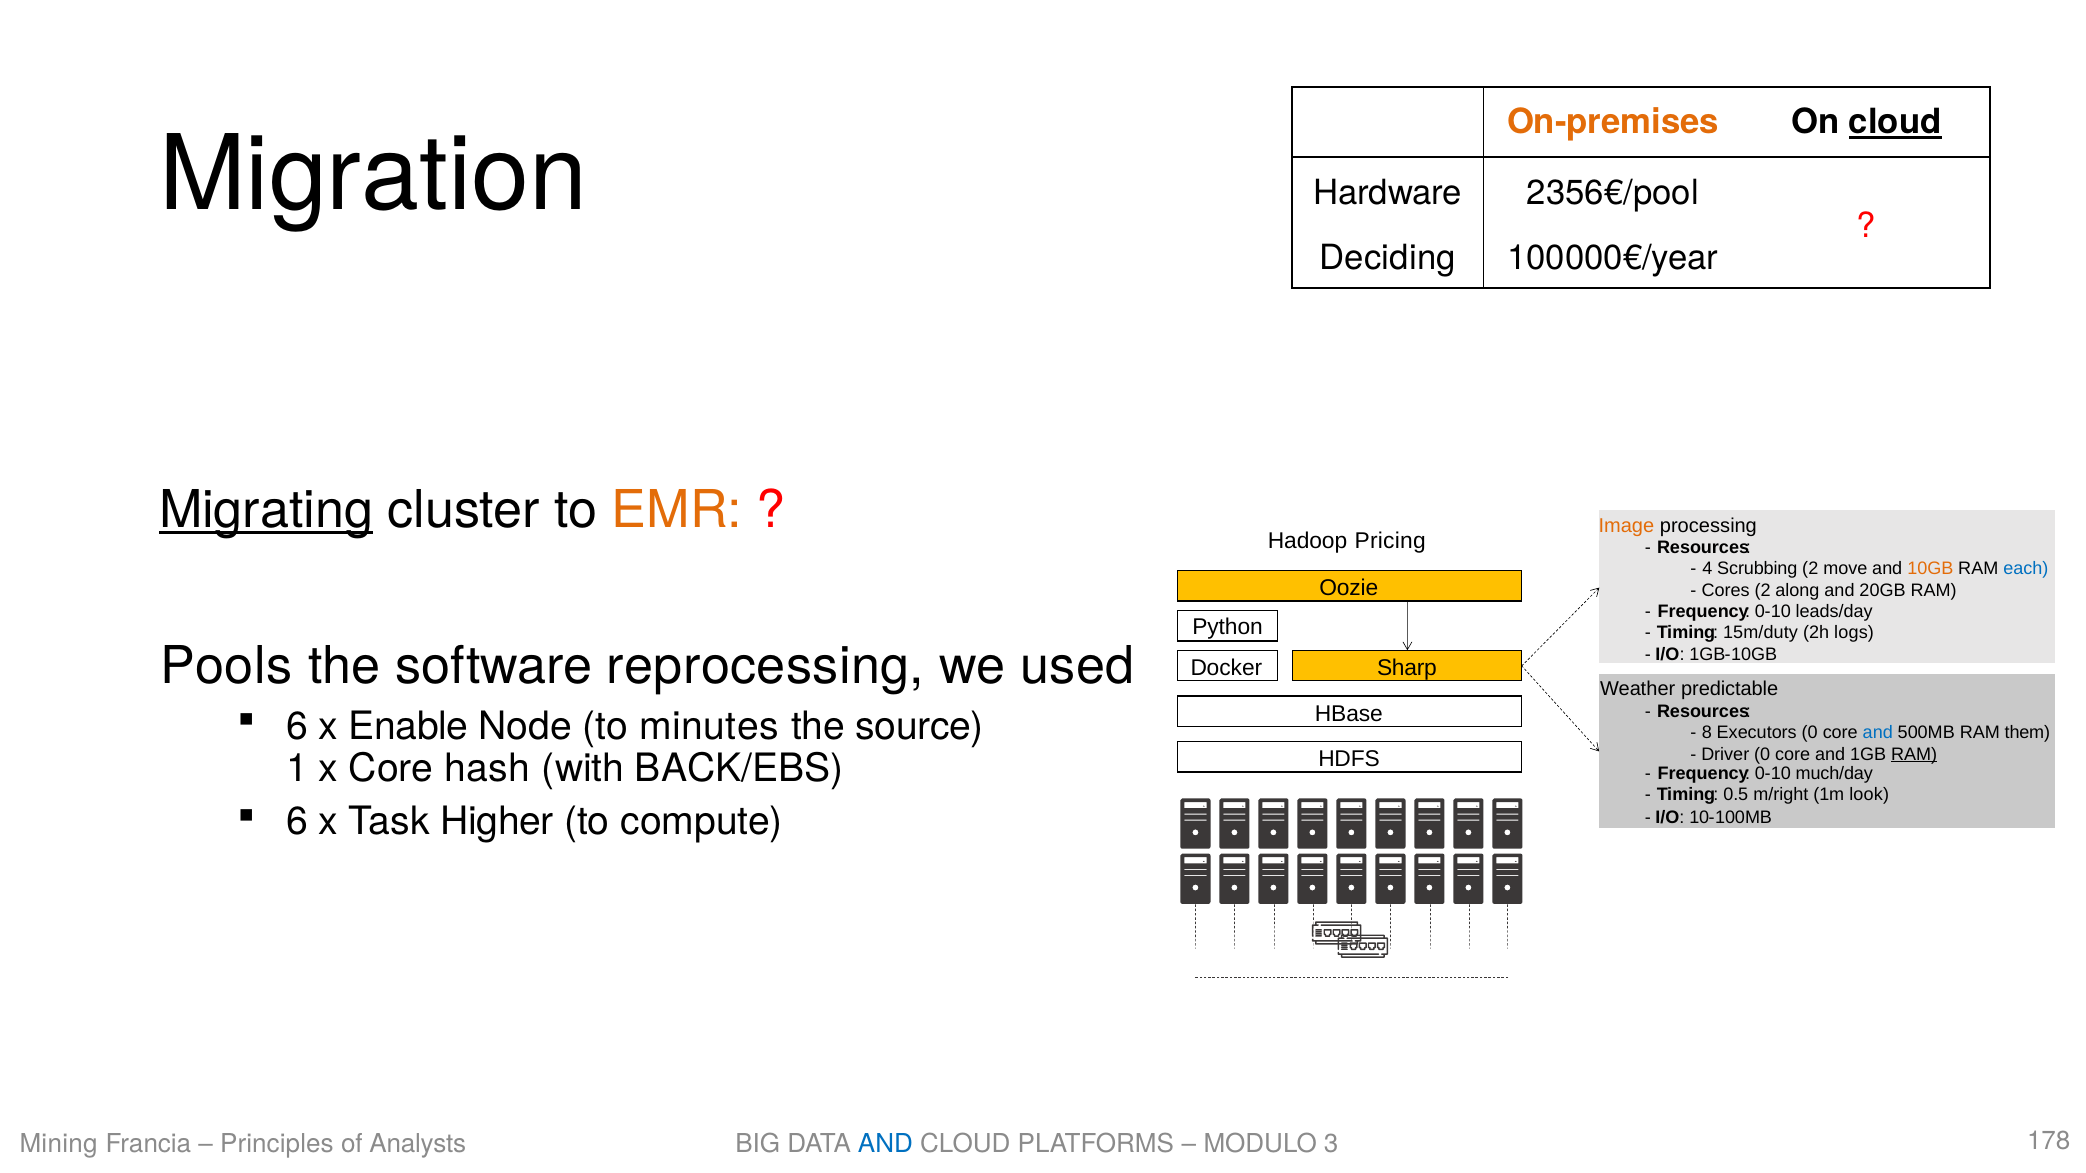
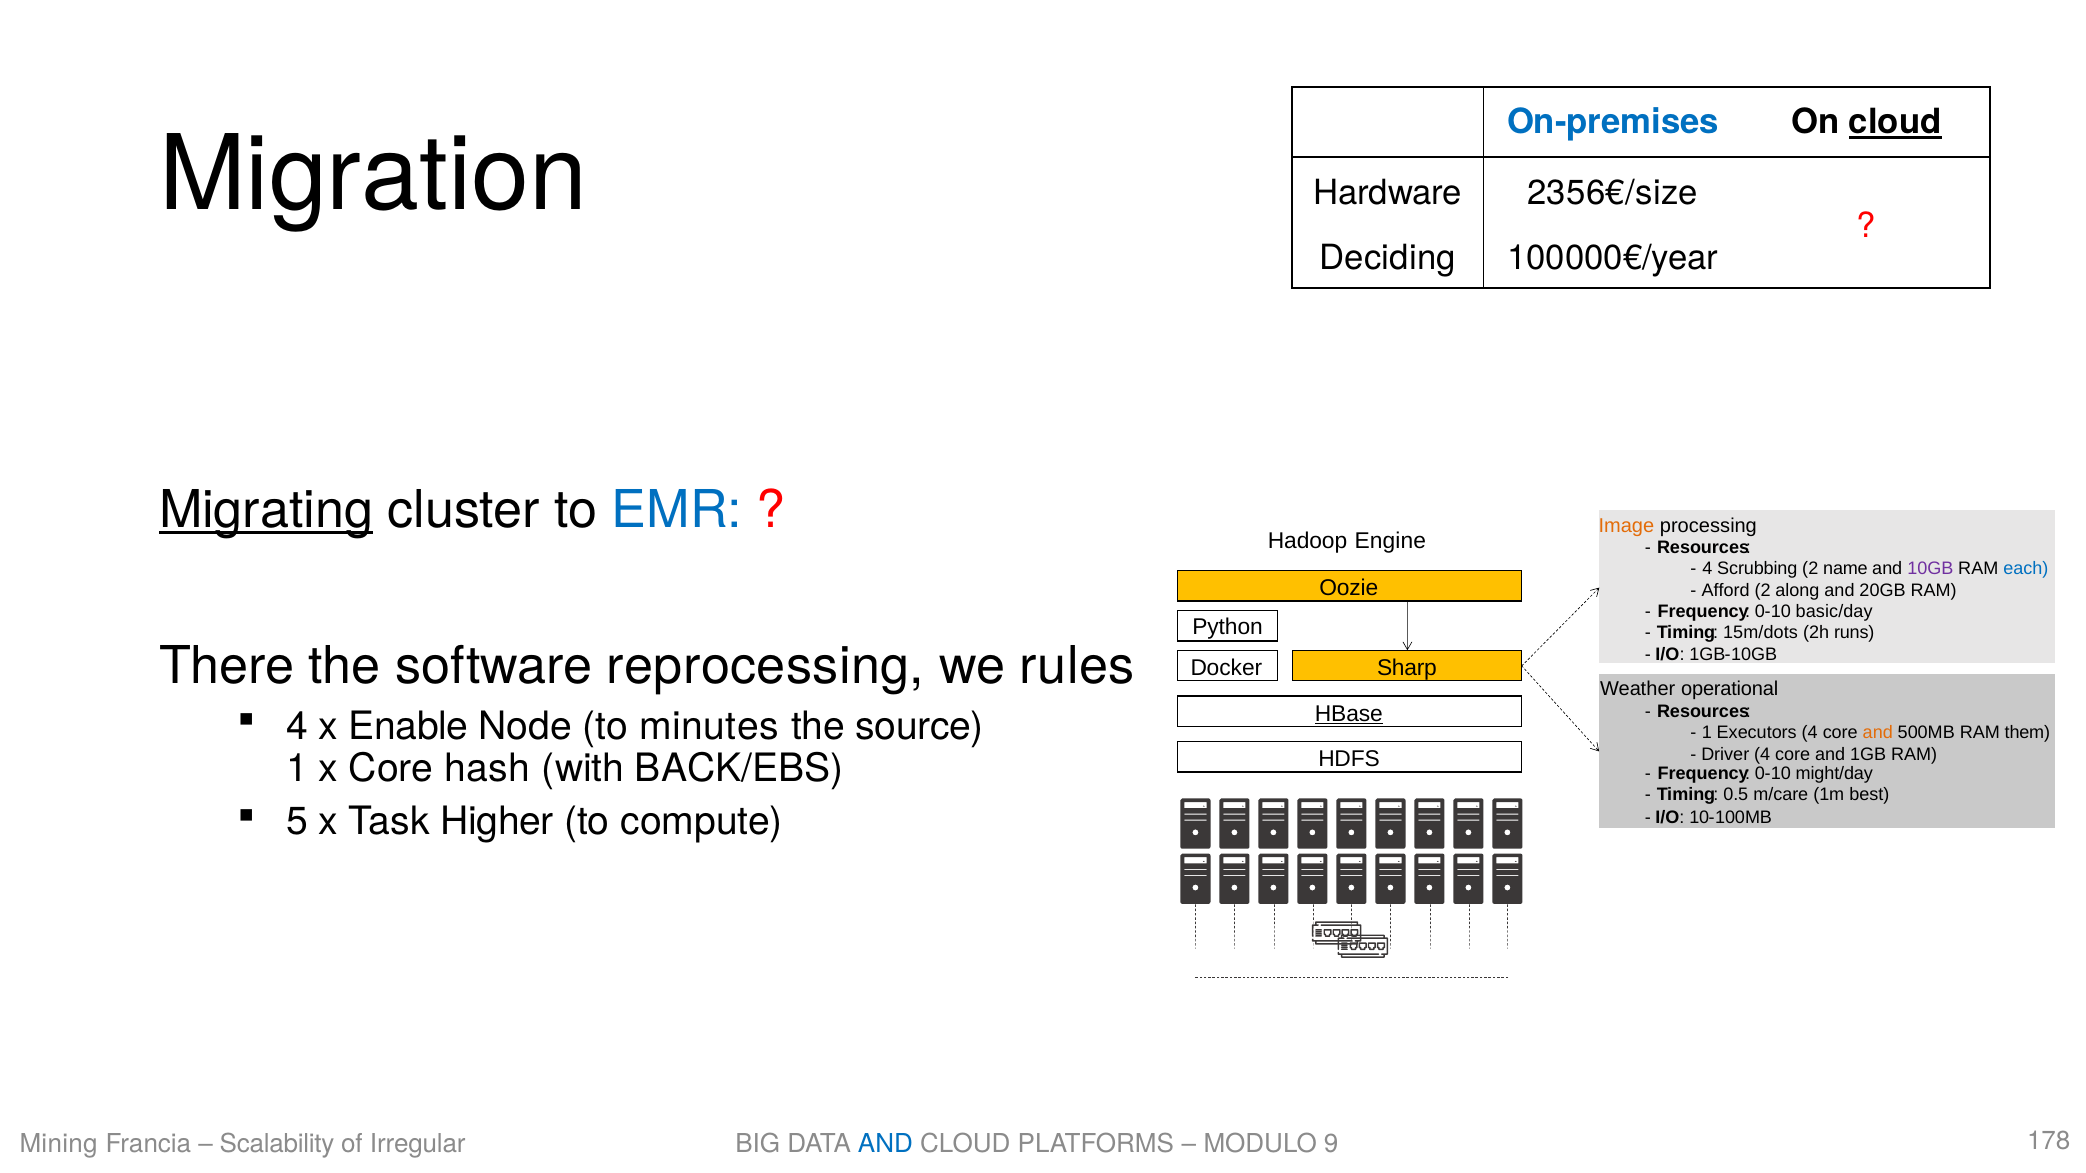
On-premises colour: orange -> blue (1613, 123)
2356€/pool: 2356€/pool -> 2356€/size (1613, 193)
EMR colour: orange -> blue (677, 511)
Pricing: Pricing -> Engine (1390, 541)
move: move -> name (1845, 569)
10GB colour: orange -> purple (1930, 569)
Cores: Cores -> Afford (1726, 591)
leads/day: leads/day -> basic/day (1834, 612)
15m/duty: 15m/duty -> 15m/dots (1761, 633)
logs: logs -> runs (1854, 633)
Pools: Pools -> There (227, 667)
used: used -> rules (1077, 667)
predictable: predictable -> operational (1730, 689)
HBase underline: none -> present (1349, 714)
6: 6 -> 4 (297, 727)
8: 8 -> 1 (1707, 733)
Executors 0: 0 -> 4 (1810, 733)
and colour: blue -> orange (1878, 733)
Driver 0: 0 -> 4 (1762, 754)
RAM underline: present -> none (1914, 754)
much/day: much/day -> might/day (1834, 774)
m/right: m/right -> m/care (1781, 795)
look: look -> best (1869, 795)
6: 6 -> 5 (297, 822)
Principles: Principles -> Scalability (277, 1144)
Analysts: Analysts -> Irregular (418, 1144)
3: 3 -> 9 (1331, 1144)
